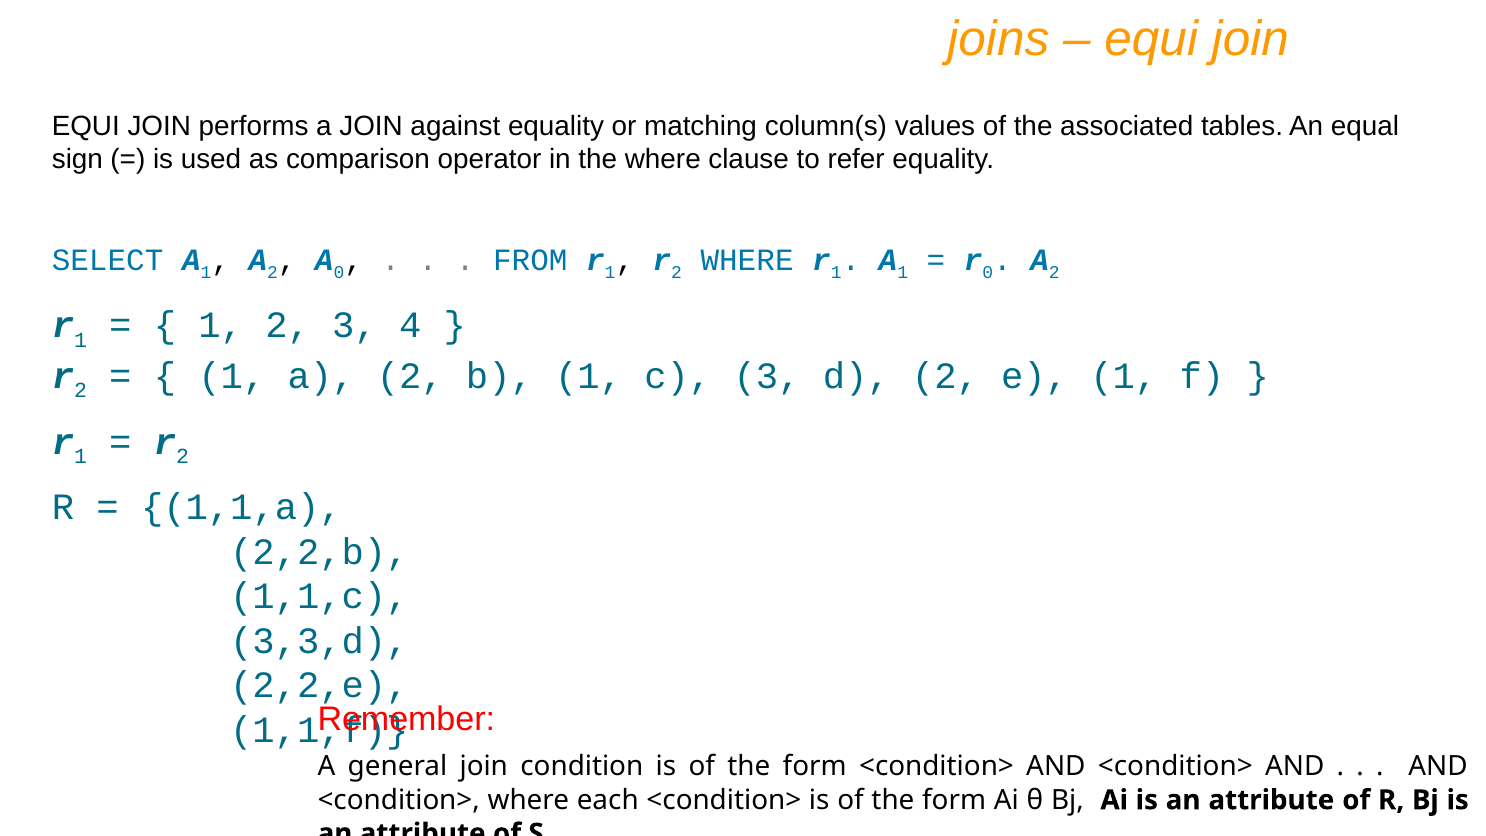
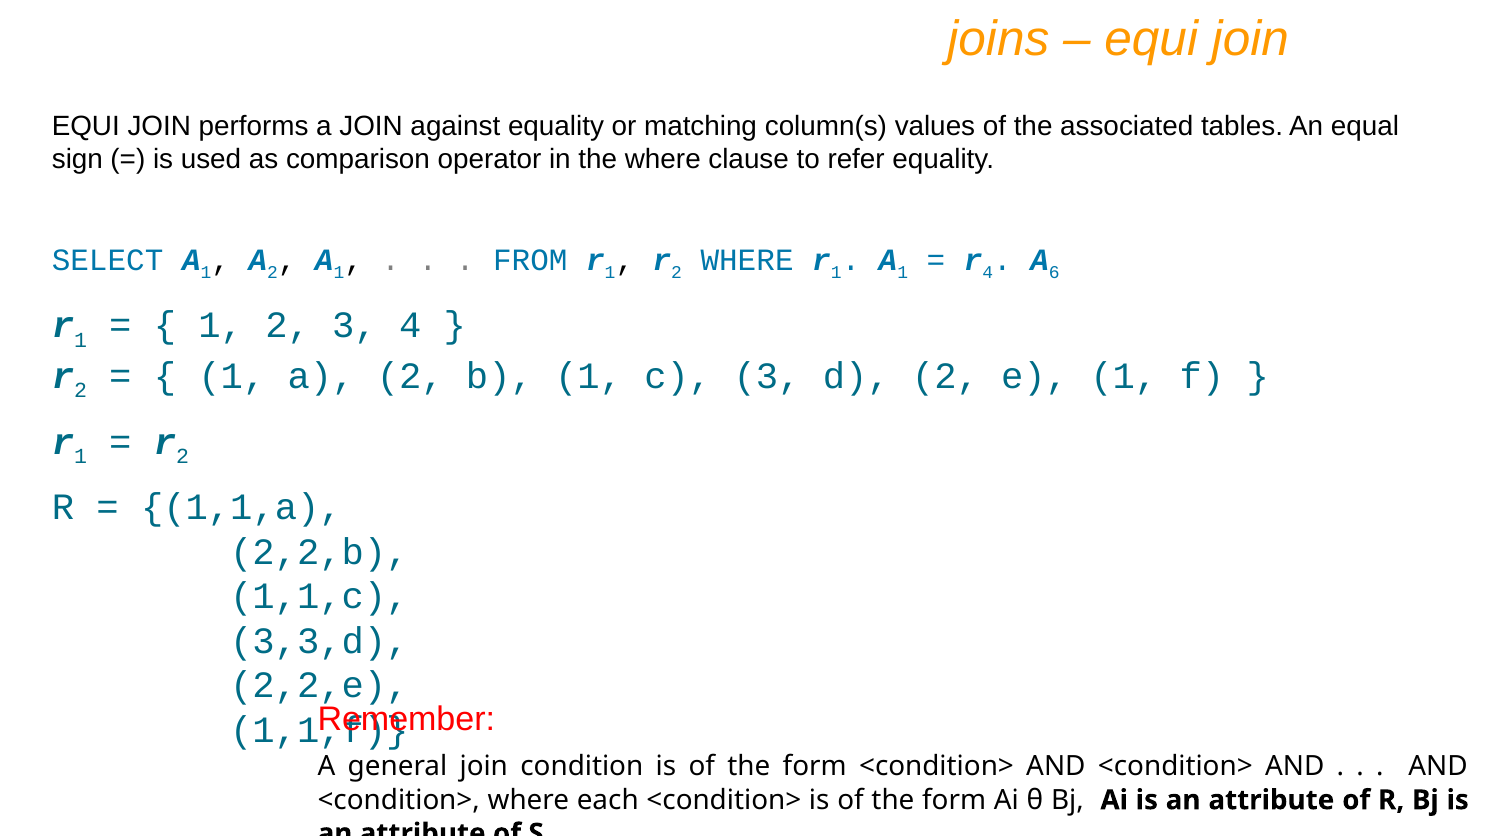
0: 0 -> 1 (339, 273)
r 0: 0 -> 4 (988, 273)
2: 2 -> 6 (1054, 273)
